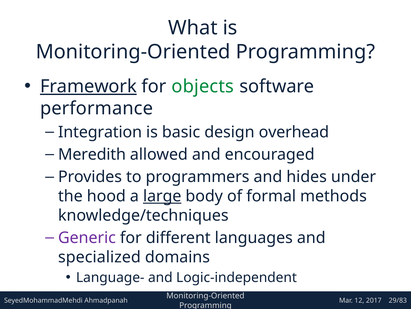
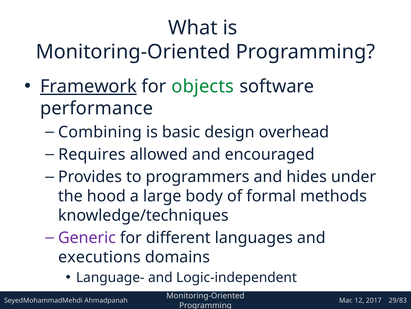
Integration: Integration -> Combining (100, 132)
Meredith: Meredith -> Requires (92, 154)
large underline: present -> none (162, 196)
specialized: specialized -> executions (99, 257)
